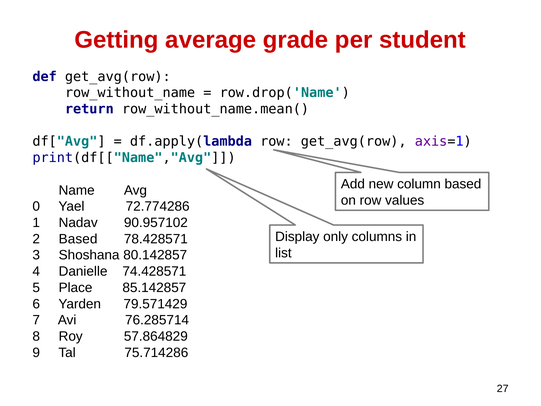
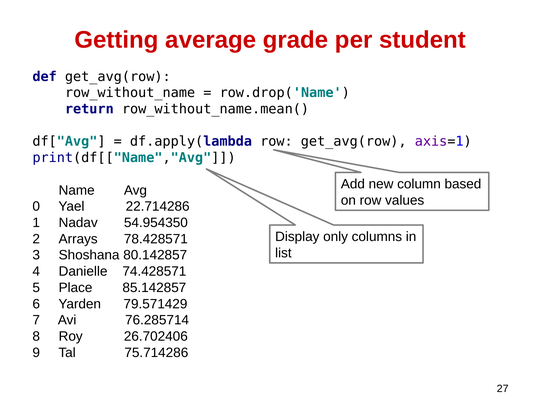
72.774286: 72.774286 -> 22.714286 (158, 206)
90.957102: 90.957102 -> 54.954350 (156, 223)
2 Based: Based -> Arrays (78, 239)
57.864829: 57.864829 -> 26.702406 (156, 336)
